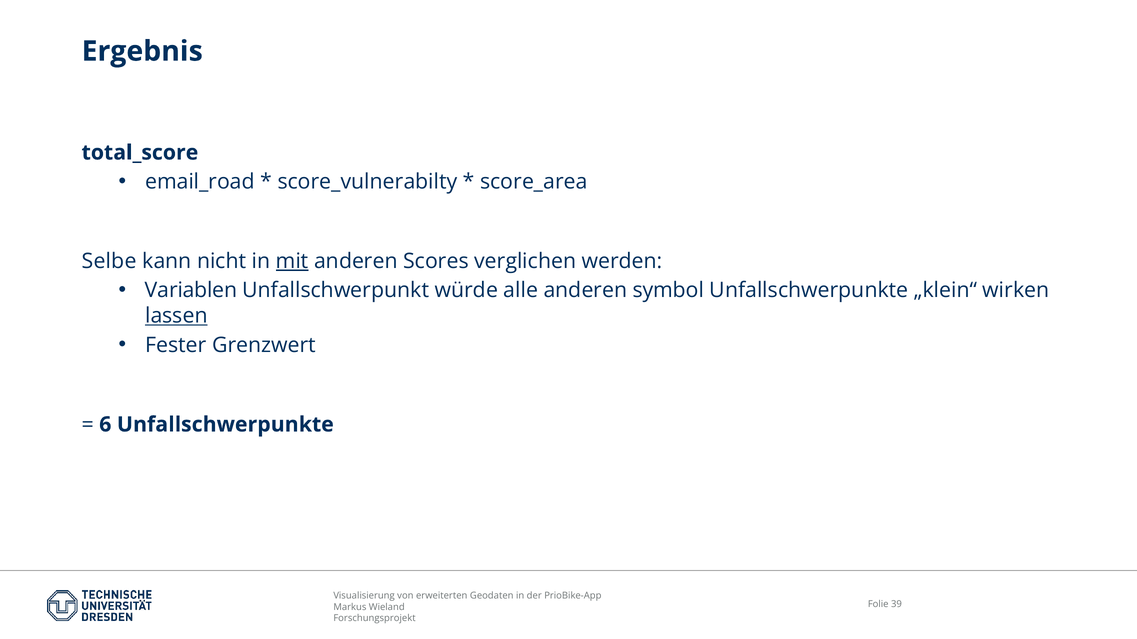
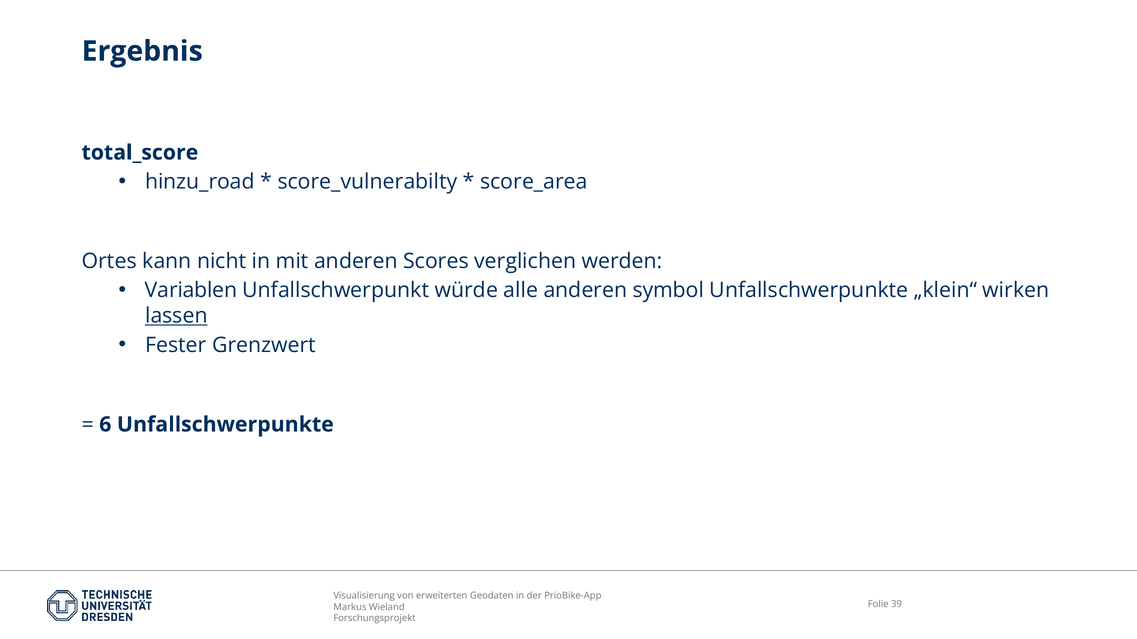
email_road: email_road -> hinzu_road (200, 182)
Selbe: Selbe -> Ortes (109, 261)
mit underline: present -> none (292, 261)
